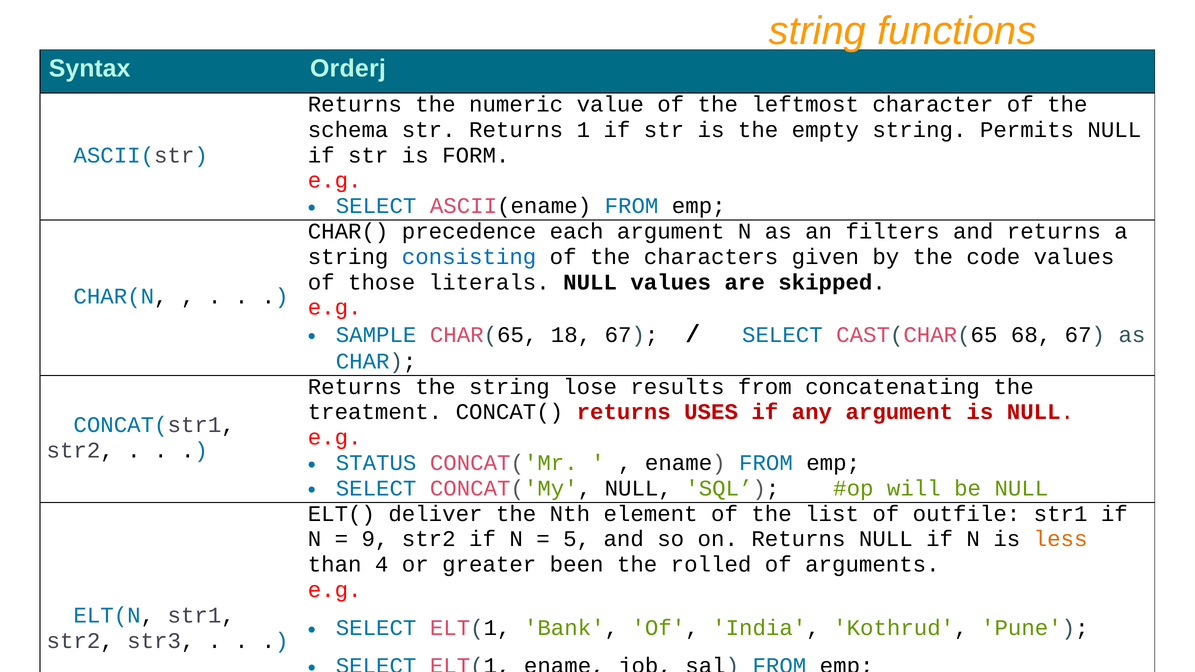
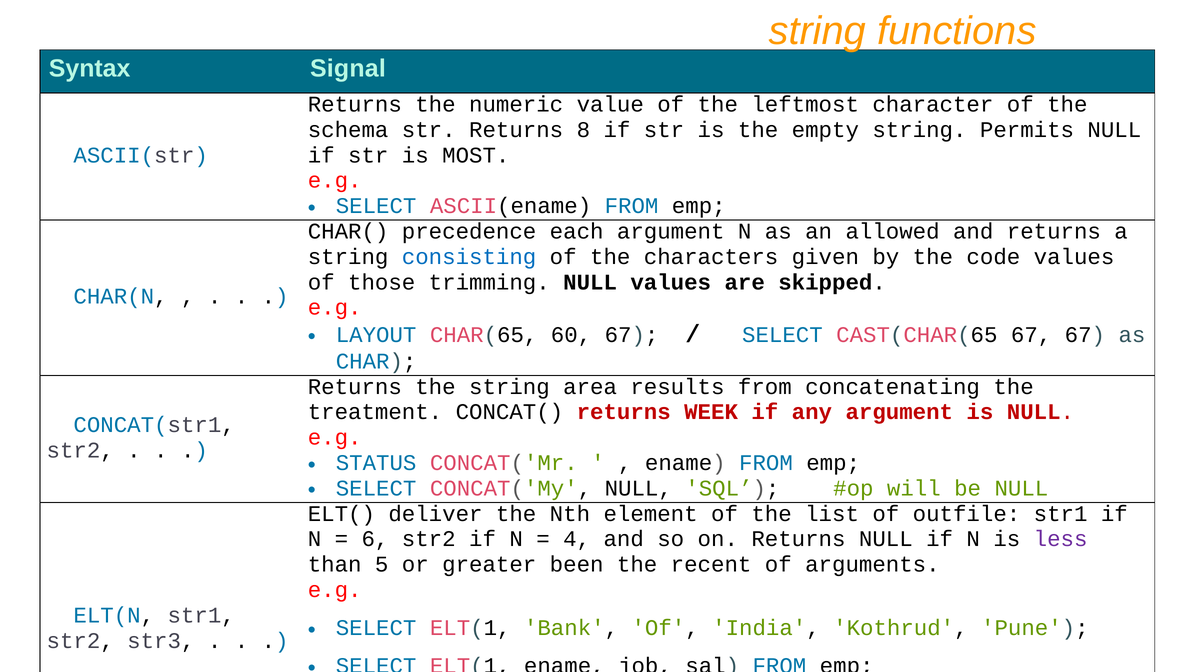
Orderj: Orderj -> Signal (348, 69)
1: 1 -> 8 (583, 130)
FORM: FORM -> MOST (476, 155)
filters: filters -> allowed (893, 231)
literals: literals -> trimming (489, 282)
SAMPLE: SAMPLE -> LAYOUT (376, 335)
18: 18 -> 60 (571, 335)
CAST(CHAR(65 68: 68 -> 67 (1031, 335)
lose: lose -> area (590, 387)
USES: USES -> WEEK (711, 412)
9: 9 -> 6 (375, 539)
5: 5 -> 4 (577, 539)
less colour: orange -> purple (1061, 539)
4: 4 -> 5 (382, 565)
rolled: rolled -> recent (711, 565)
